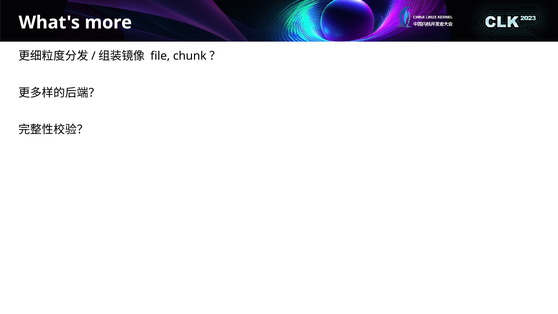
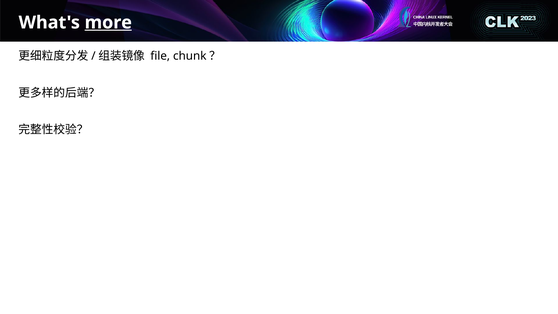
more underline: none -> present (108, 23)
